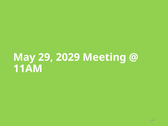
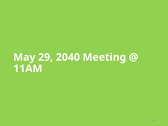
2029: 2029 -> 2040 (68, 57)
